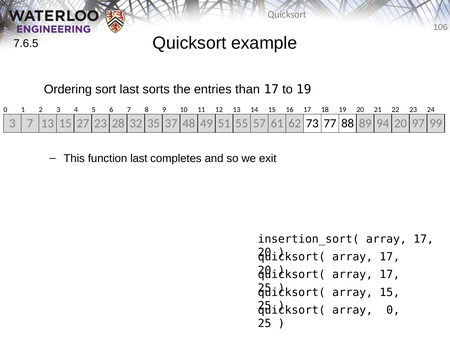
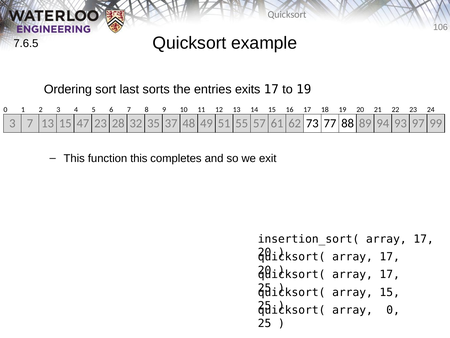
than: than -> exits (248, 89)
27: 27 -> 47 (83, 123)
94 20: 20 -> 93 (401, 123)
function last: last -> this (139, 158)
